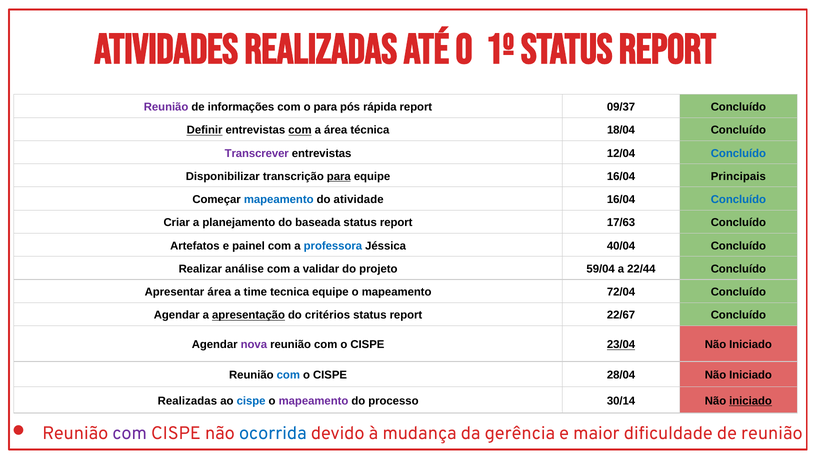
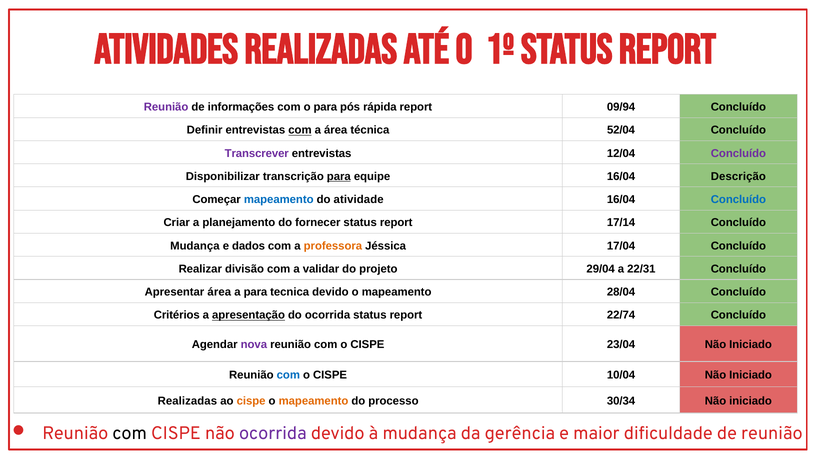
09/37: 09/37 -> 09/94 (621, 107)
Definir underline: present -> none (205, 130)
18/04: 18/04 -> 52/04 (621, 130)
Concluído colour: blue -> purple (738, 153)
Principais: Principais -> Descrição (738, 176)
baseada: baseada -> fornecer (318, 223)
17/63: 17/63 -> 17/14 (621, 223)
Artefatos: Artefatos -> Mudança (195, 246)
painel: painel -> dados (249, 246)
professora colour: blue -> orange (333, 246)
40/04: 40/04 -> 17/04 (621, 246)
análise: análise -> divisão (245, 269)
59/04: 59/04 -> 29/04 (601, 269)
22/44: 22/44 -> 22/31 (641, 269)
a time: time -> para (255, 292)
tecnica equipe: equipe -> devido (330, 292)
72/04: 72/04 -> 28/04 (621, 292)
Agendar: Agendar -> Critérios (177, 315)
do critérios: critérios -> ocorrida (328, 315)
22/67: 22/67 -> 22/74 (621, 315)
23/04 underline: present -> none (621, 345)
28/04: 28/04 -> 10/04 (621, 375)
cispe colour: blue -> orange (251, 401)
mapeamento colour: purple -> orange (313, 401)
30/14: 30/14 -> 30/34 (621, 401)
iniciado underline: present -> none (751, 401)
com colour: purple -> black (130, 433)
ocorrida colour: blue -> purple (273, 433)
